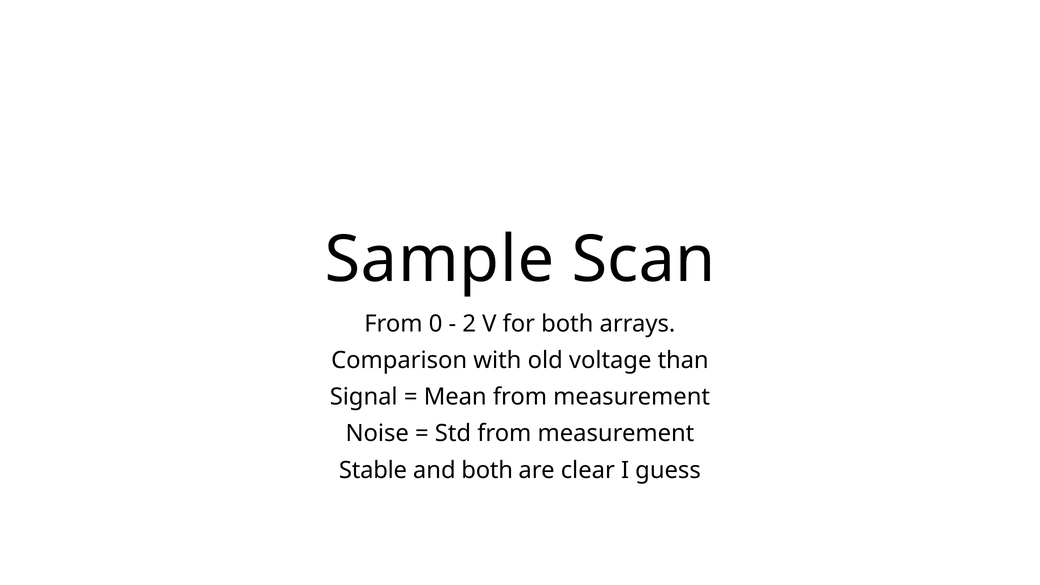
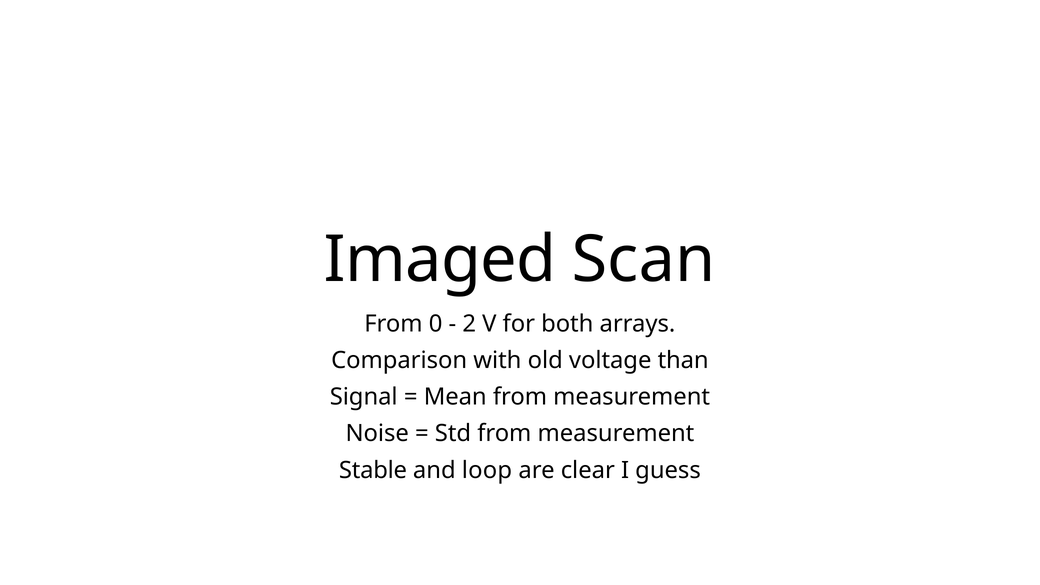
Sample: Sample -> Imaged (440, 260)
and both: both -> loop (487, 470)
